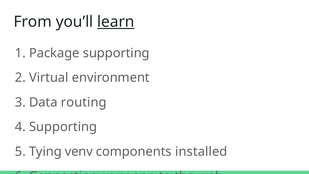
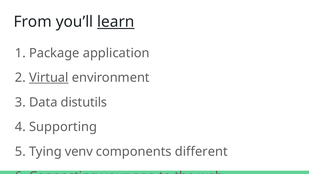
Package supporting: supporting -> application (116, 53)
Virtual underline: none -> present (49, 78)
routing: routing -> distutils (84, 102)
installed: installed -> different (201, 151)
